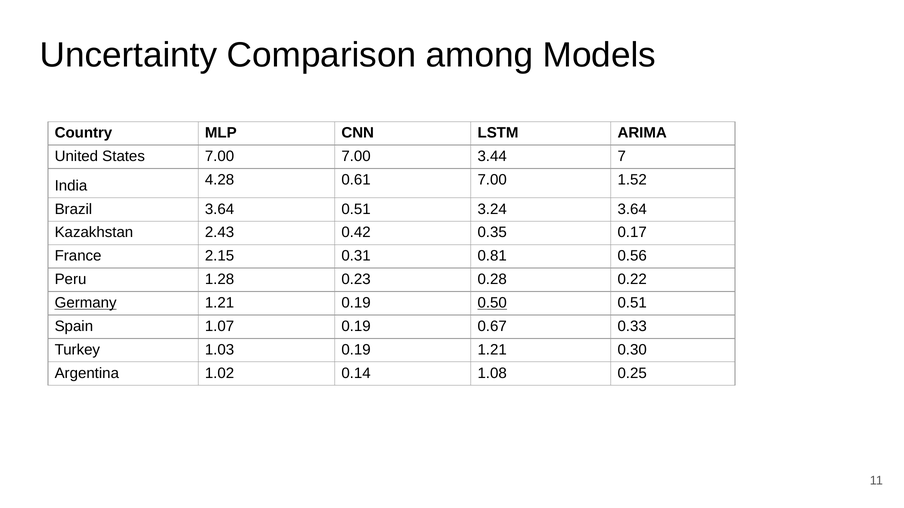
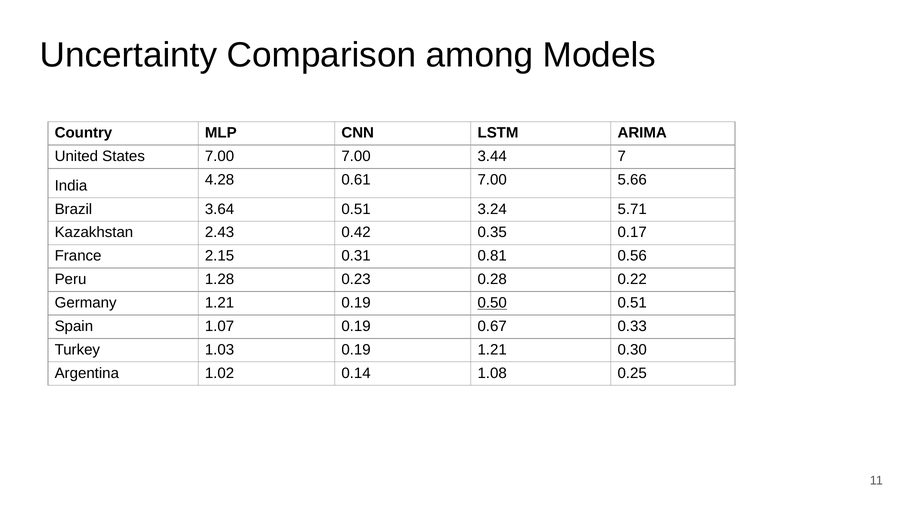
1.52: 1.52 -> 5.66 (632, 180)
3.24 3.64: 3.64 -> 5.71 (632, 209)
Germany underline: present -> none (86, 303)
